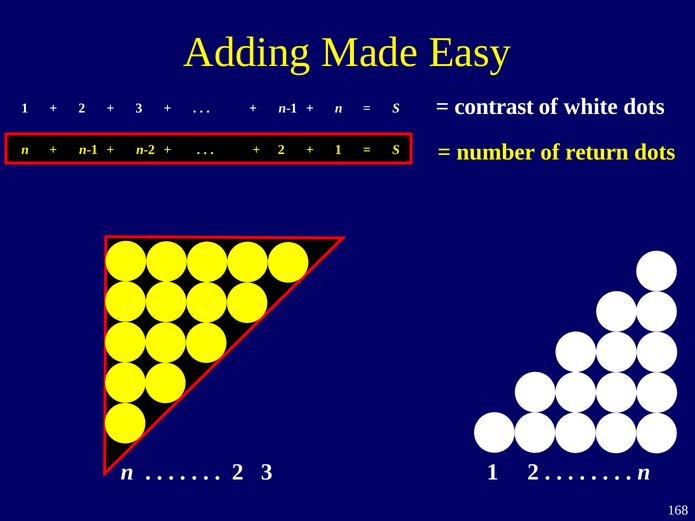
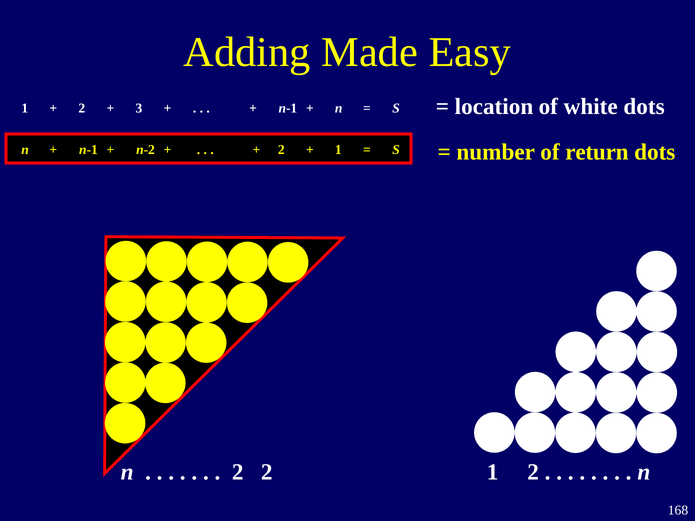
contrast: contrast -> location (494, 107)
2 3: 3 -> 2 (267, 473)
